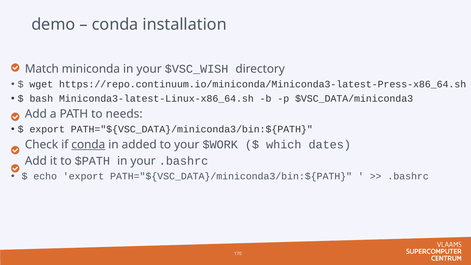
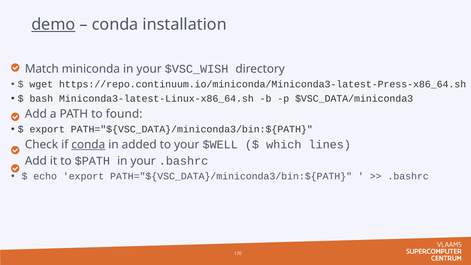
demo underline: none -> present (53, 24)
needs: needs -> found (124, 114)
$WORK: $WORK -> $WELL (220, 145)
dates: dates -> lines (330, 145)
